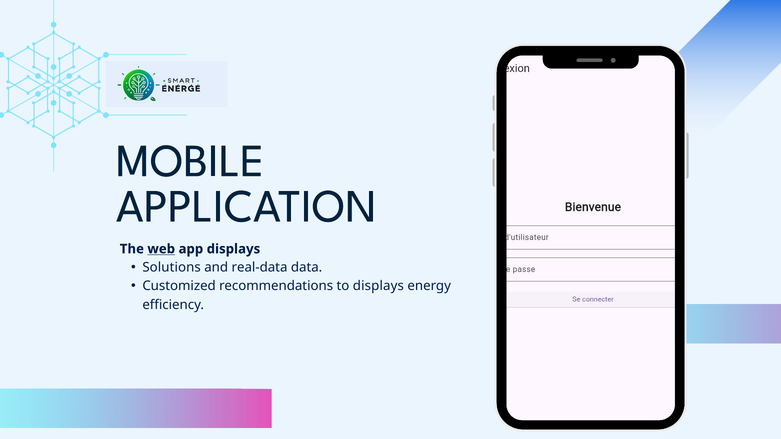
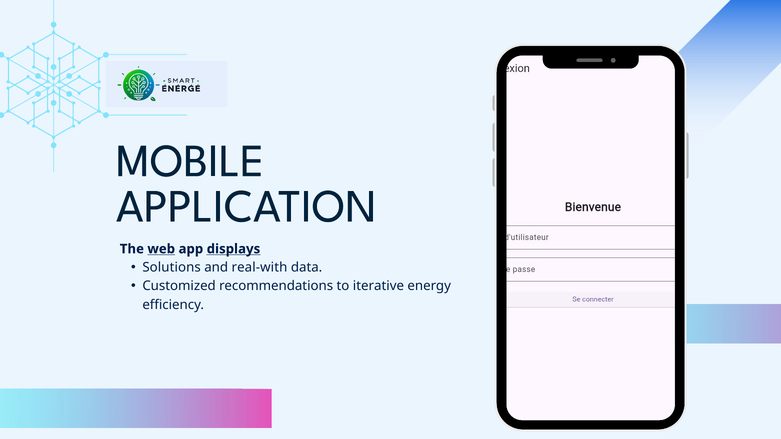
displays underline: none -> present (233, 249)
real-data: real-data -> real-with (259, 268)
to displays: displays -> iterative (378, 286)
